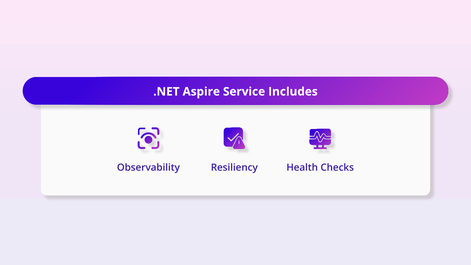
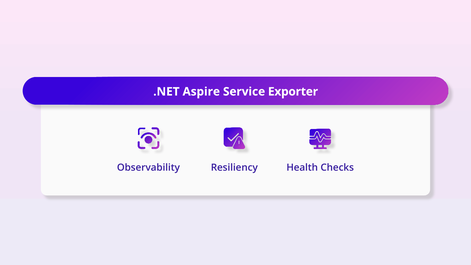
Includes: Includes -> Exporter (293, 92)
